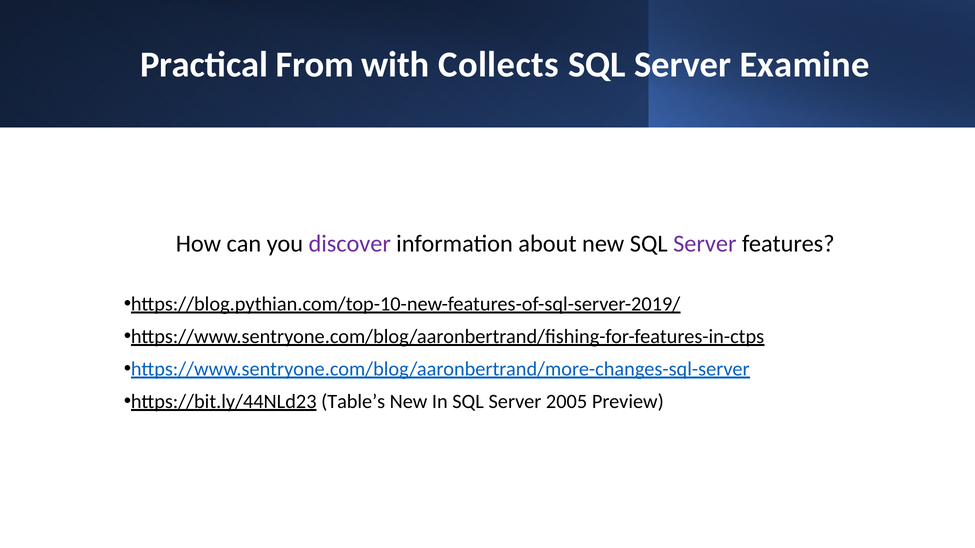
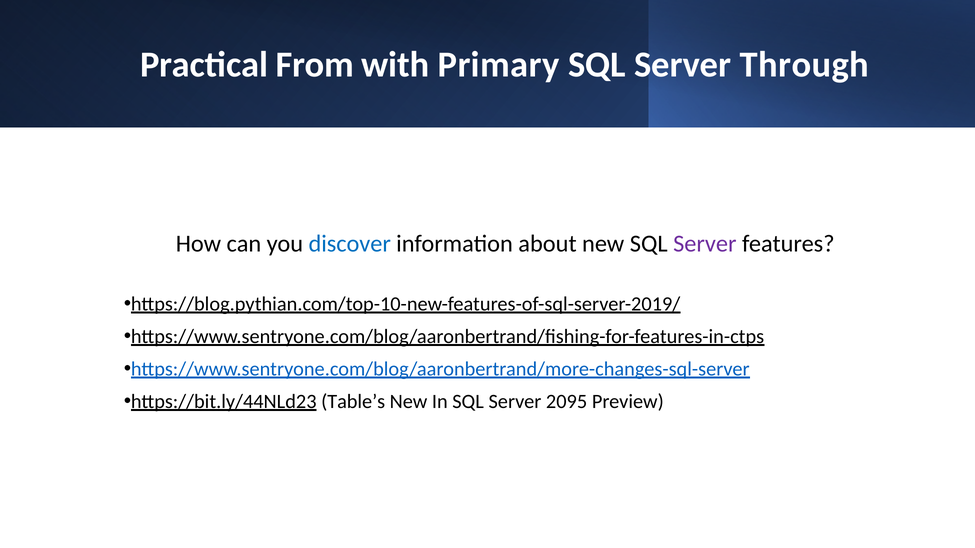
Collects: Collects -> Primary (499, 65)
Examine: Examine -> Through (804, 65)
discover colour: purple -> blue (350, 244)
2005: 2005 -> 2095 (567, 402)
